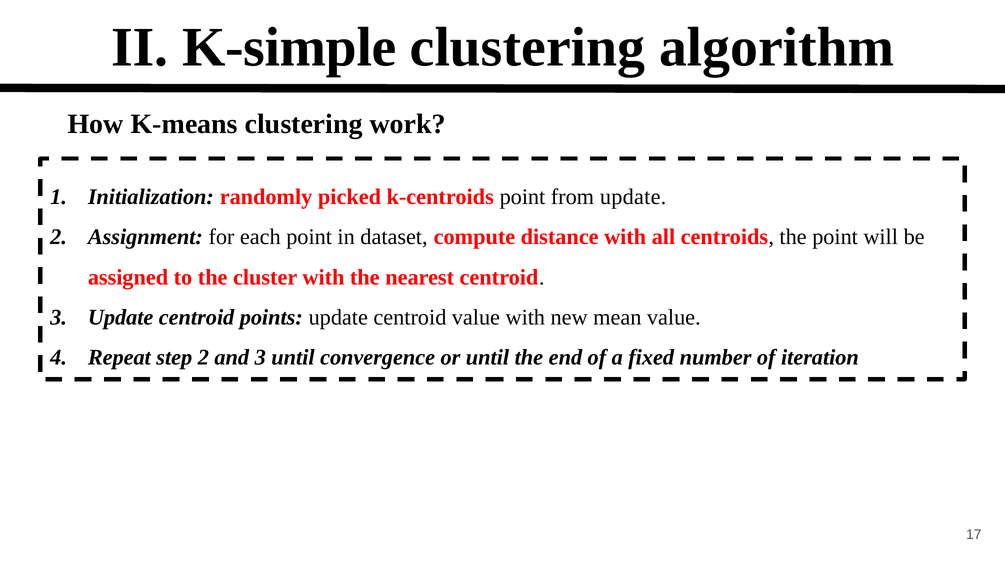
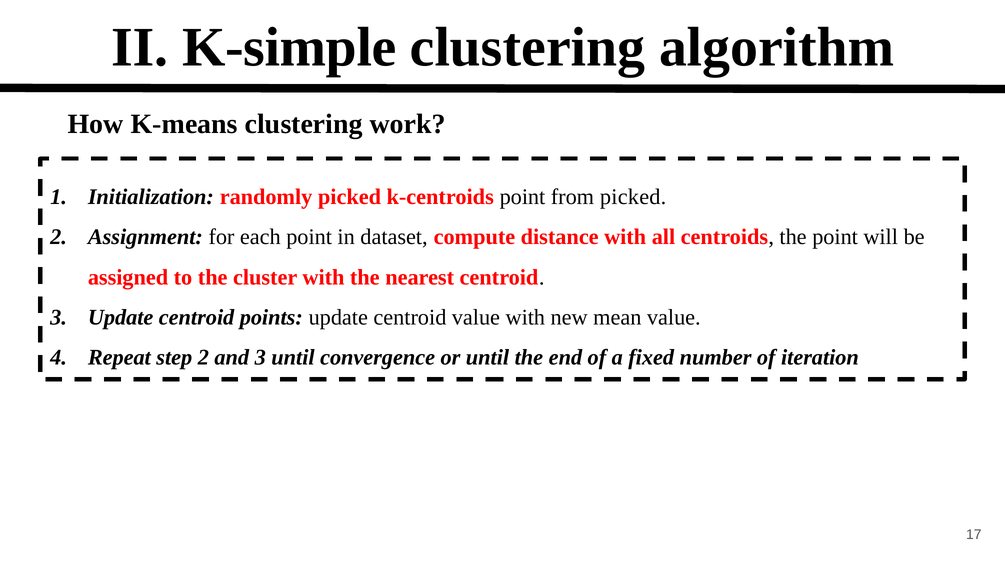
from update: update -> picked (633, 197)
